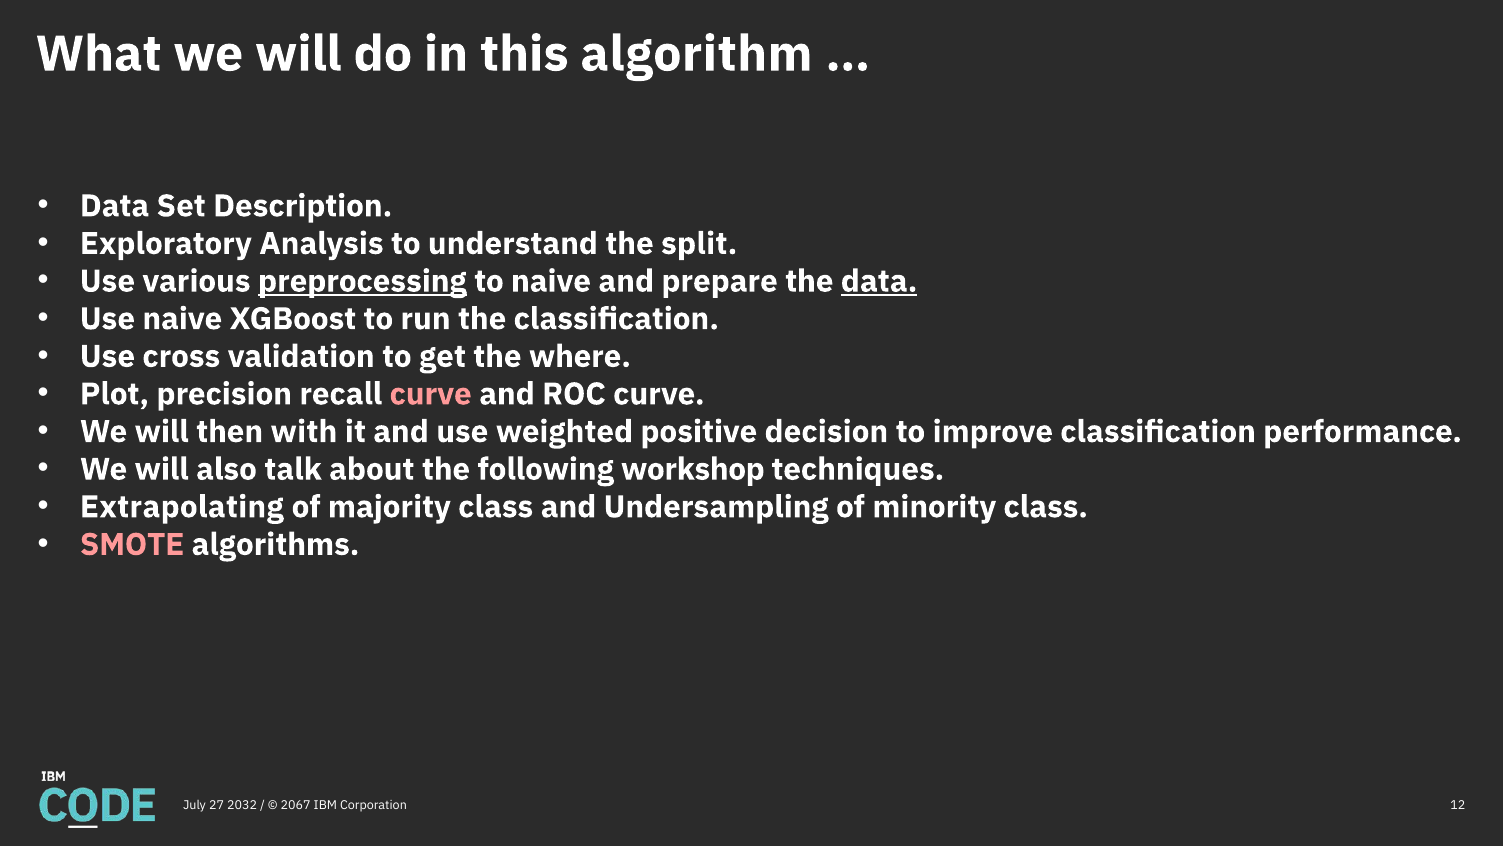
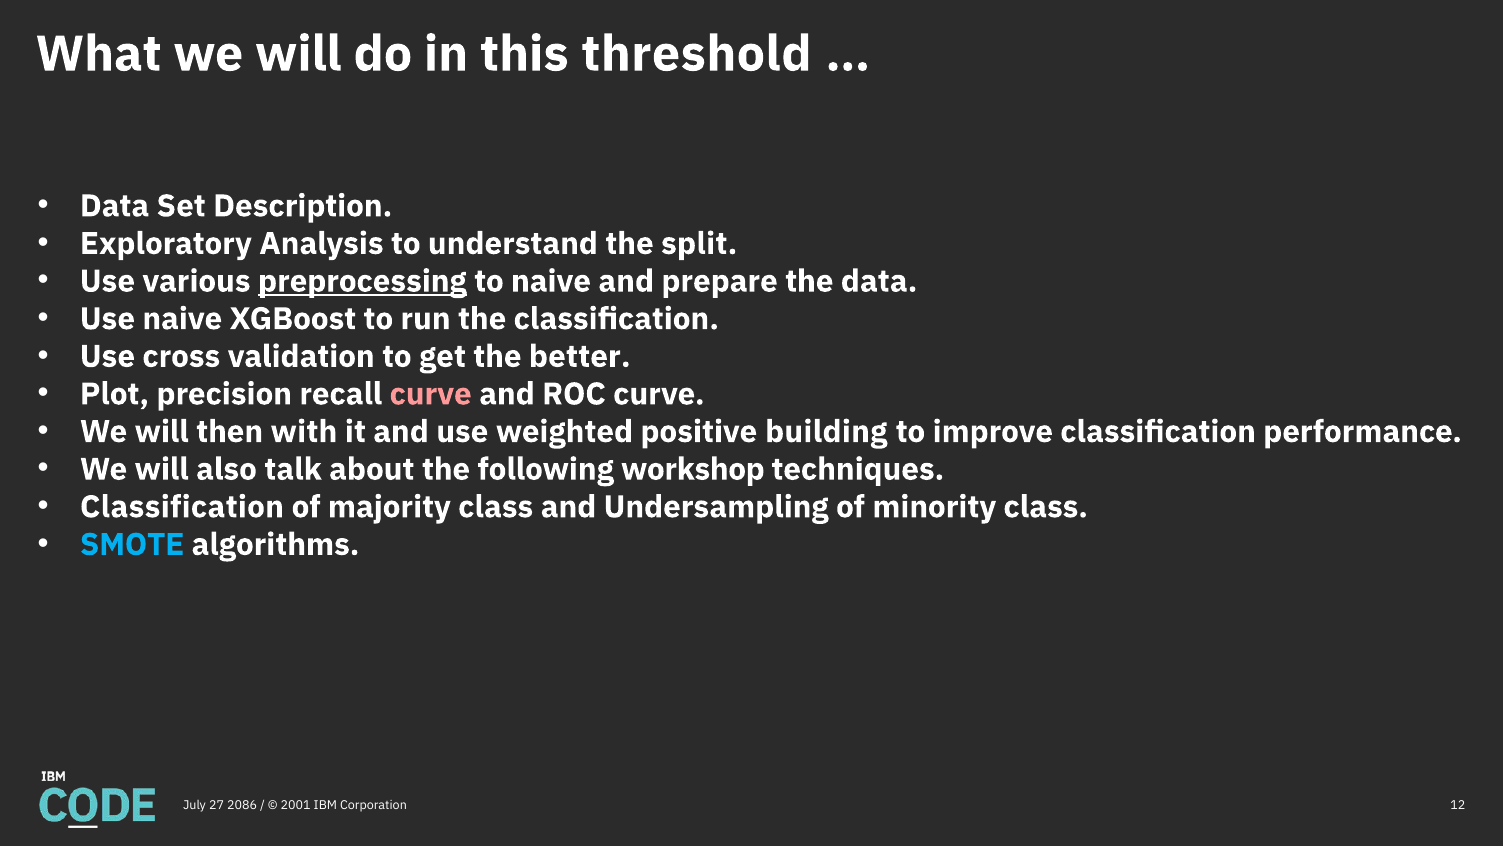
algorithm: algorithm -> threshold (696, 54)
data underline: present -> none (879, 281)
where: where -> better (580, 356)
decision: decision -> building (826, 431)
Extrapolating: Extrapolating -> Classification (182, 507)
SMOTE colour: pink -> light blue (132, 544)
2032: 2032 -> 2086 (242, 805)
2067: 2067 -> 2001 (296, 805)
